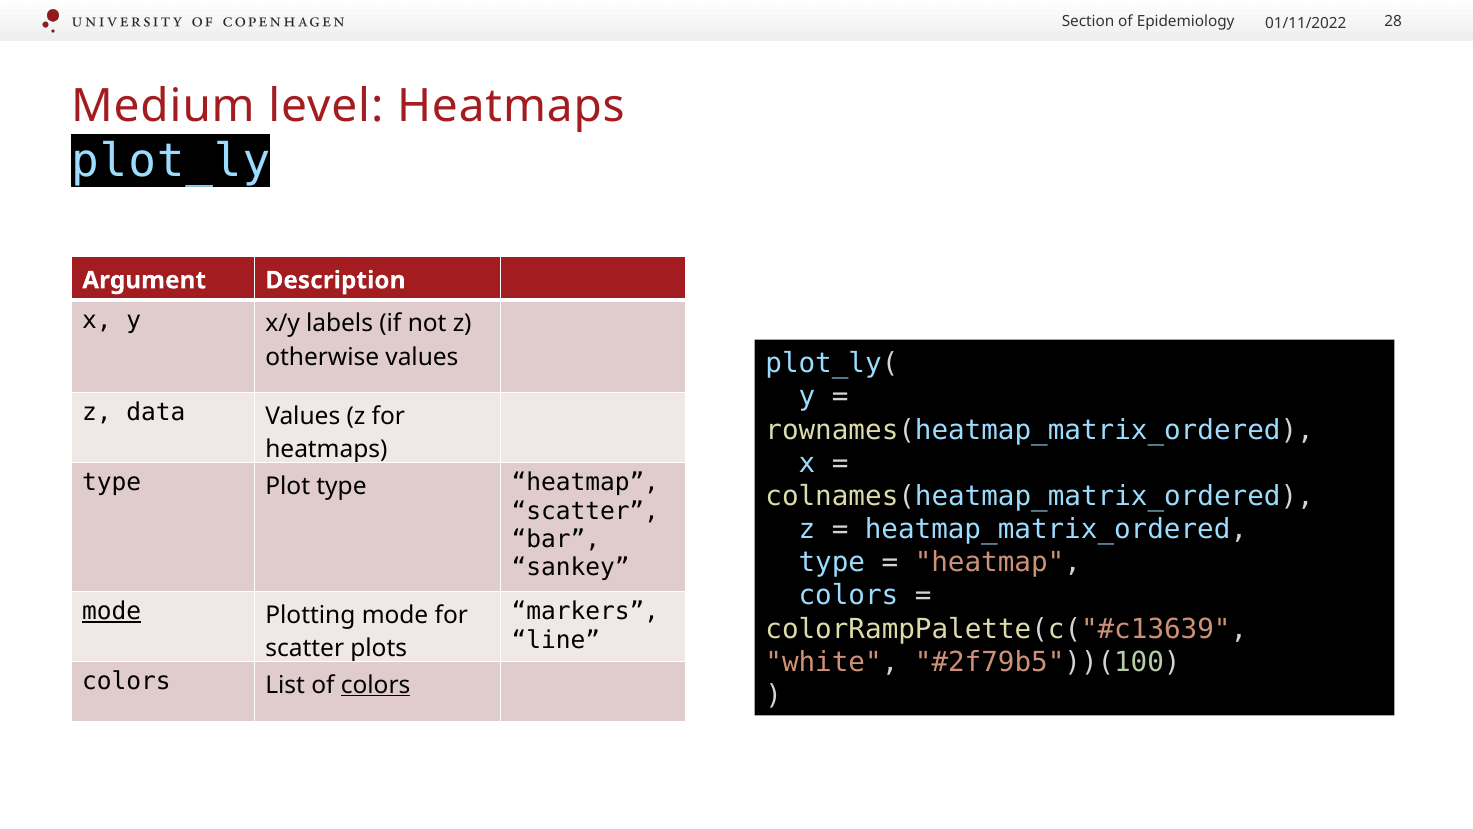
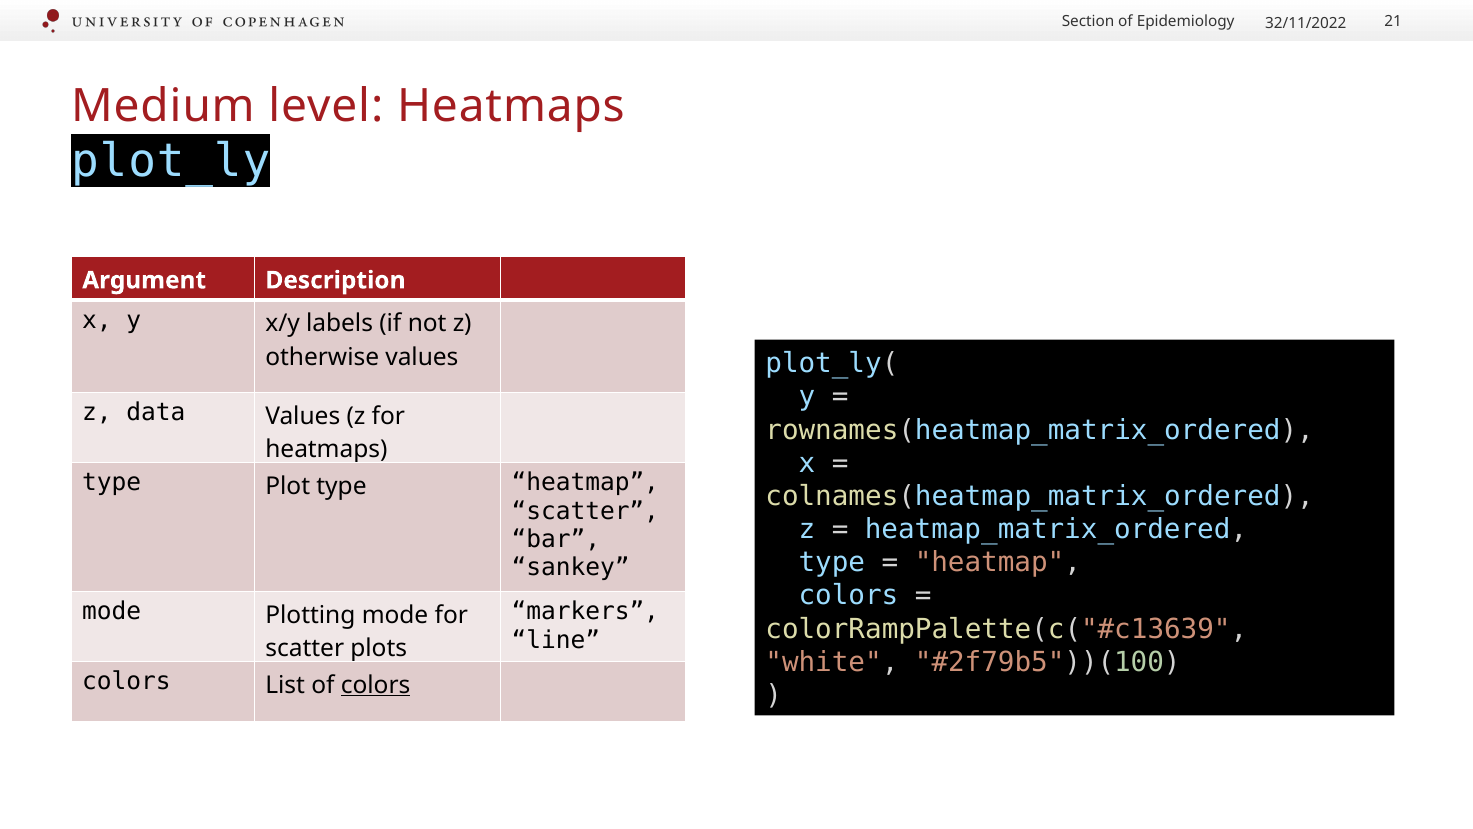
28: 28 -> 21 (1393, 21)
01/11/2022: 01/11/2022 -> 32/11/2022 (1306, 24)
mode underline: present -> none (112, 611)
